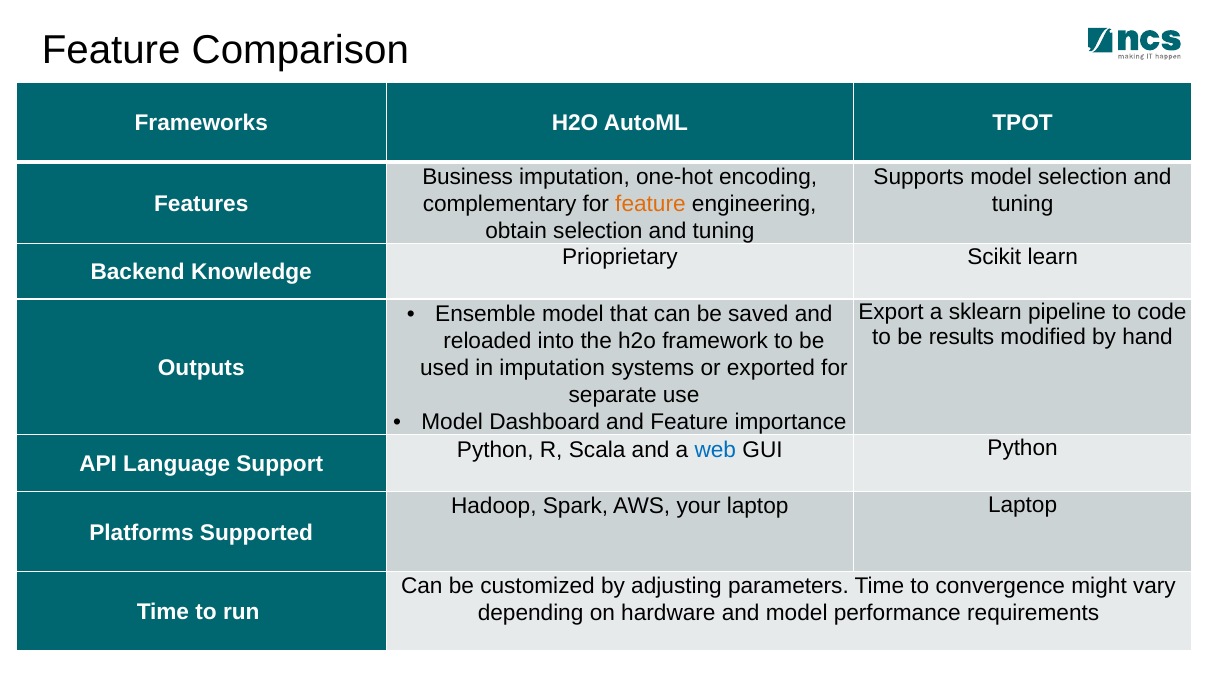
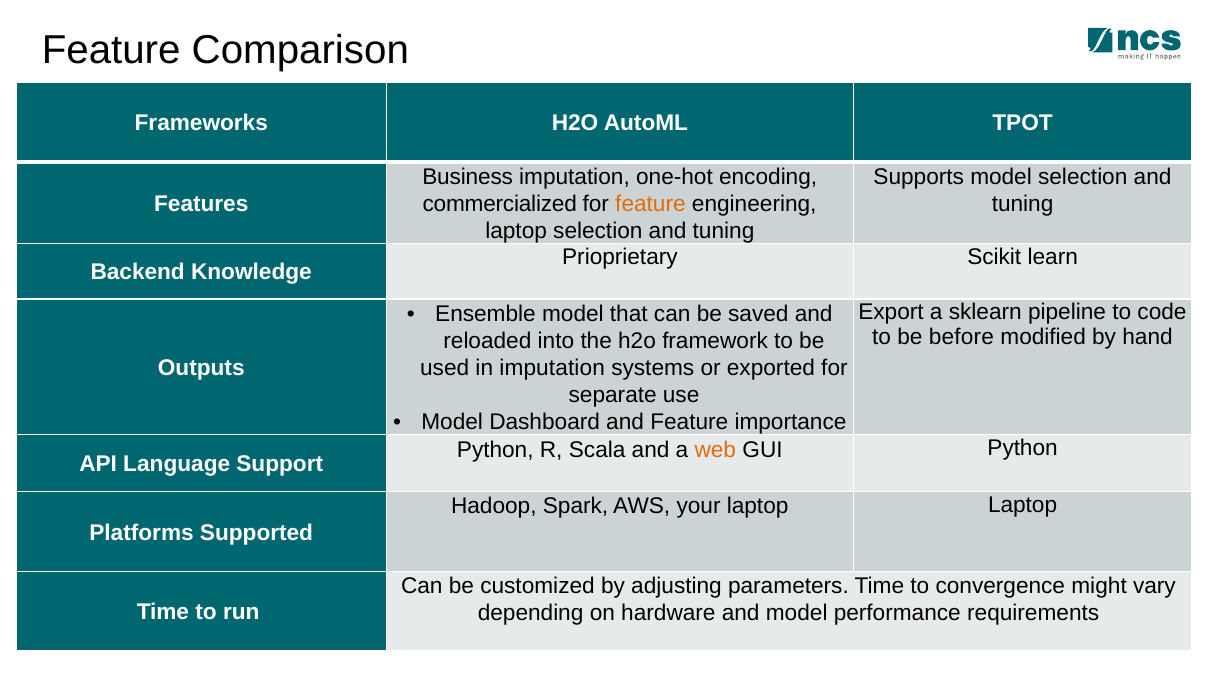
complementary: complementary -> commercialized (500, 204)
obtain: obtain -> laptop (516, 231)
results: results -> before (961, 337)
web colour: blue -> orange (715, 449)
